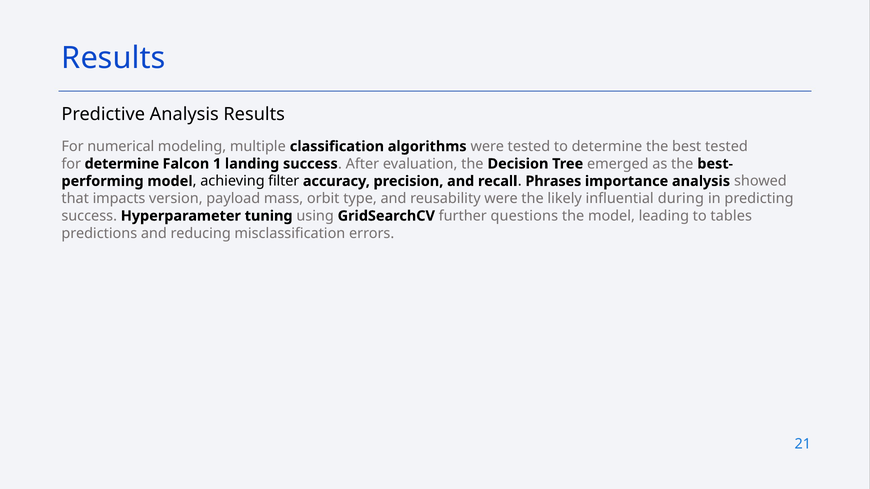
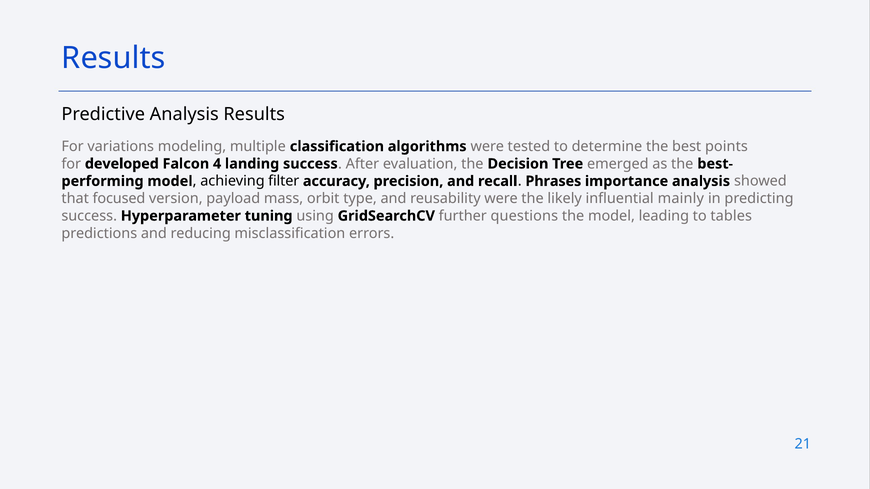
numerical: numerical -> variations (121, 147)
best tested: tested -> points (726, 147)
for determine: determine -> developed (122, 164)
1: 1 -> 4 (217, 164)
impacts: impacts -> focused (119, 199)
during: during -> mainly (681, 199)
